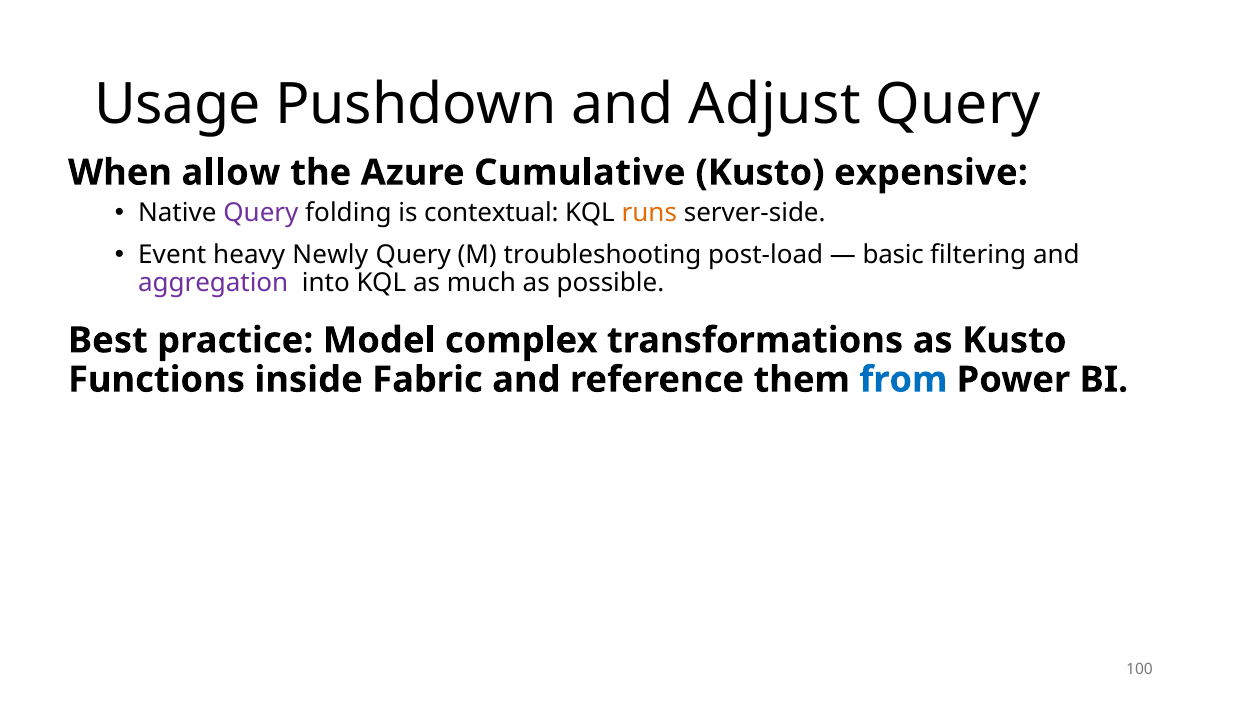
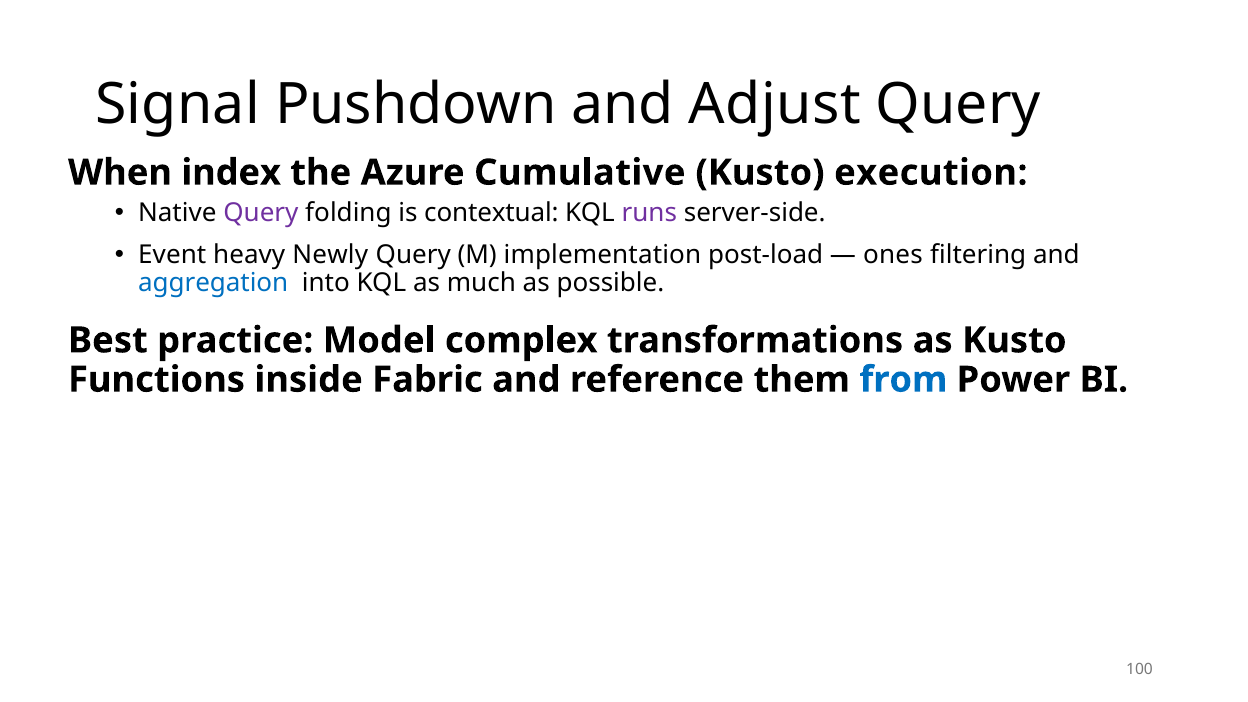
Usage: Usage -> Signal (177, 105)
allow: allow -> index (231, 173)
expensive: expensive -> execution (931, 173)
runs colour: orange -> purple (649, 213)
troubleshooting: troubleshooting -> implementation (602, 255)
basic: basic -> ones (893, 255)
aggregation colour: purple -> blue (213, 283)
